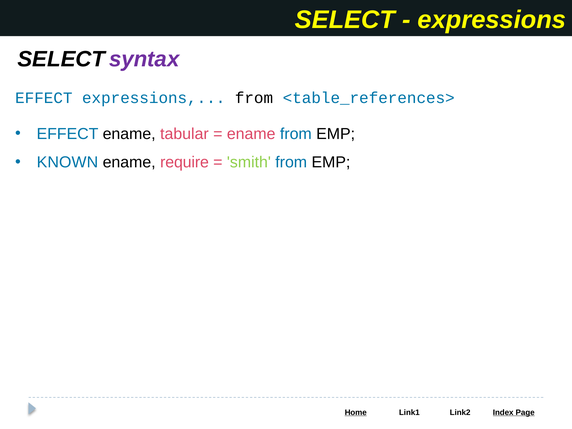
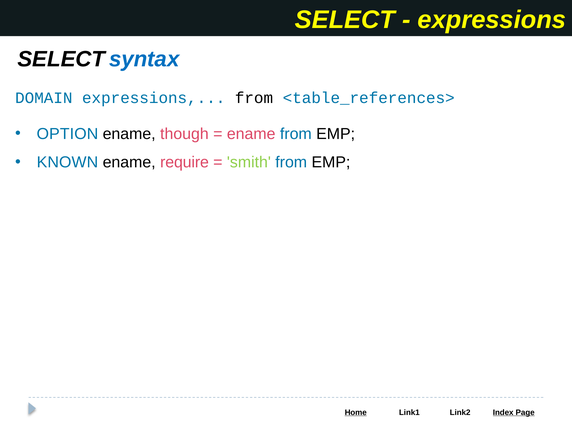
syntax colour: purple -> blue (144, 59)
EFFECT: EFFECT -> DOMAIN (44, 98)
EFFECT: EFFECT -> OPTION (67, 134)
tabular: tabular -> though (184, 134)
